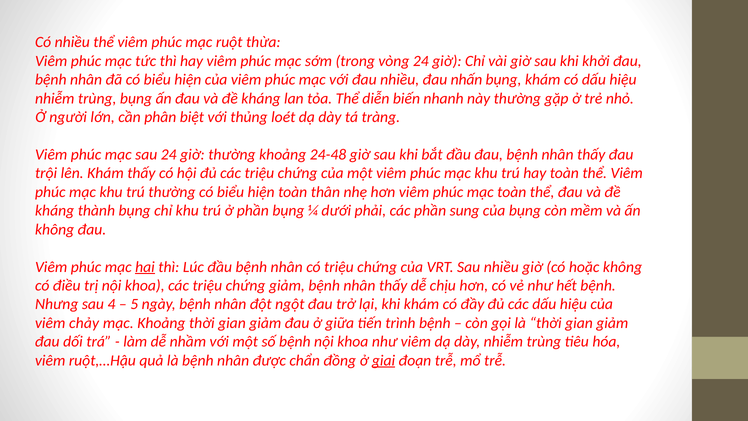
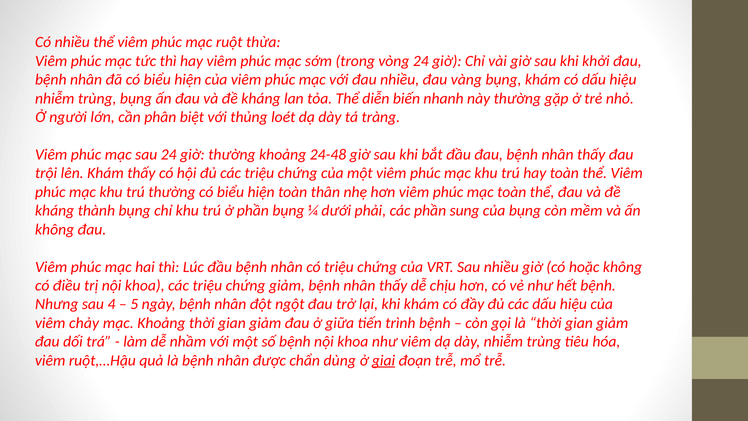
nhấn: nhấn -> vàng (466, 80)
hai underline: present -> none (145, 267)
đồng: đồng -> dùng (340, 360)
